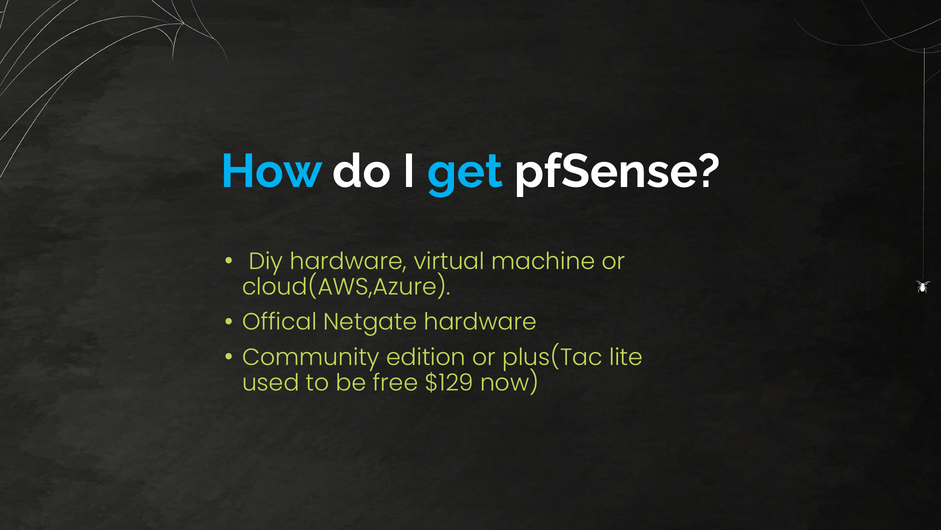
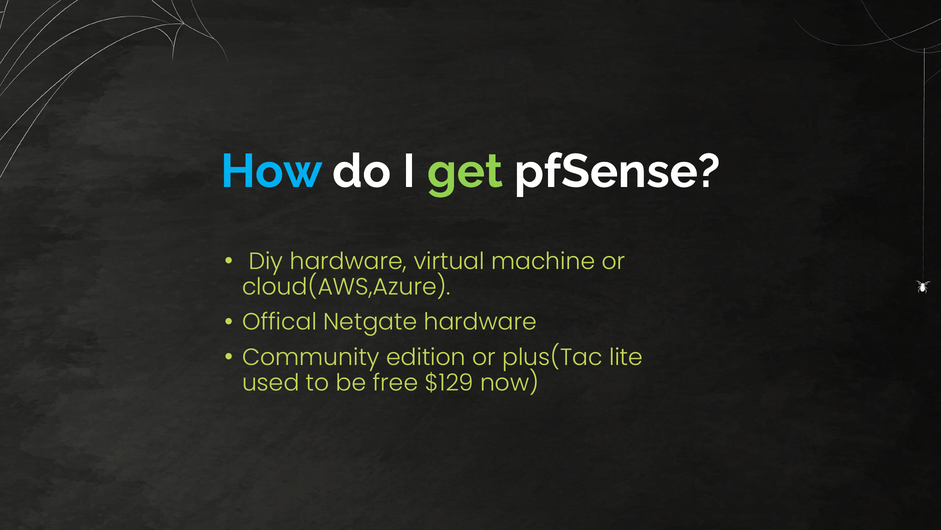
get colour: light blue -> light green (465, 171)
